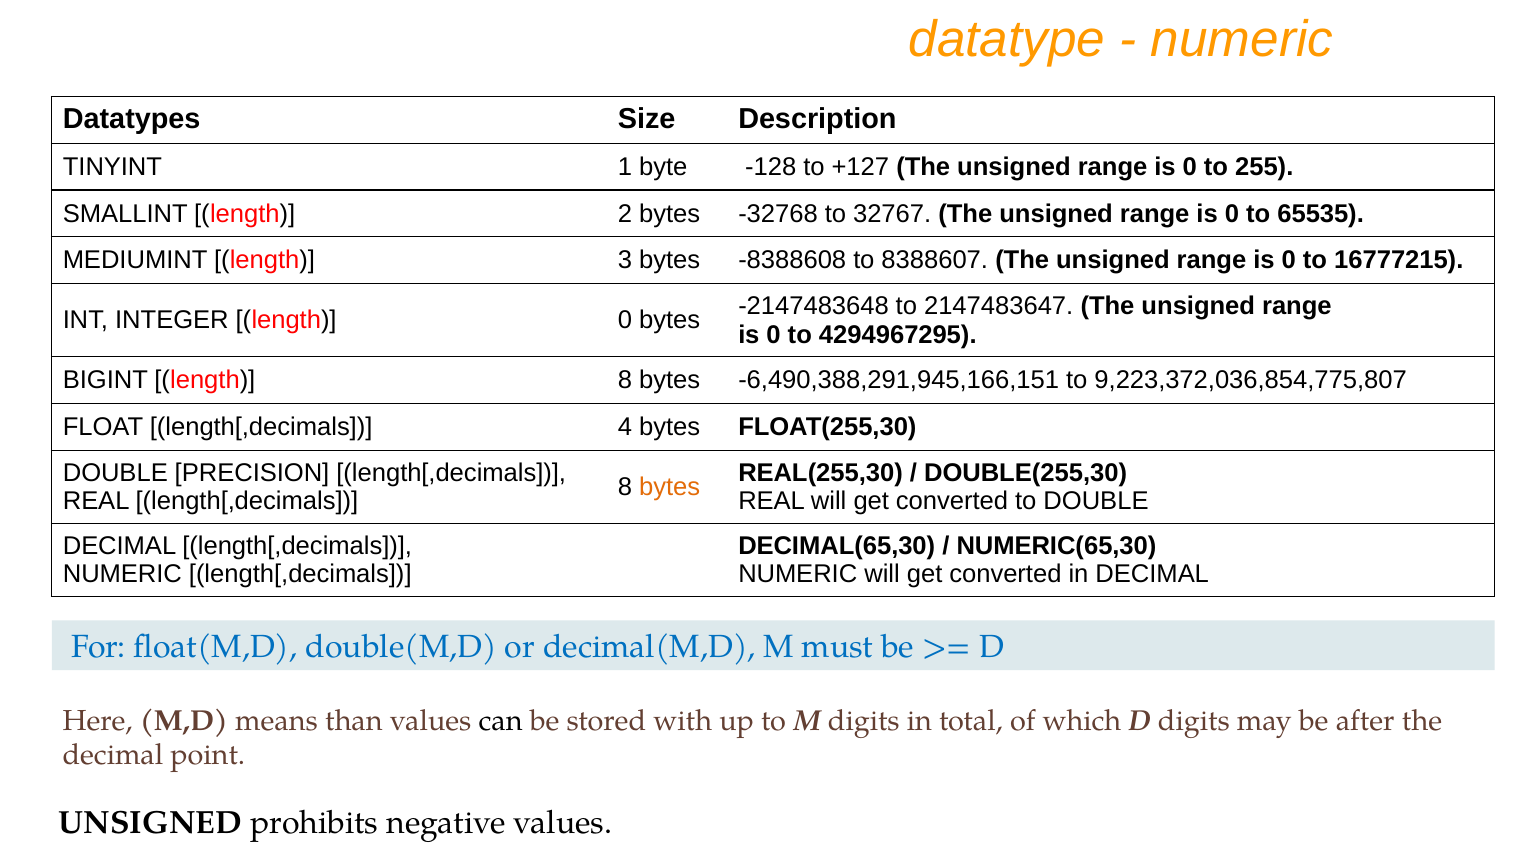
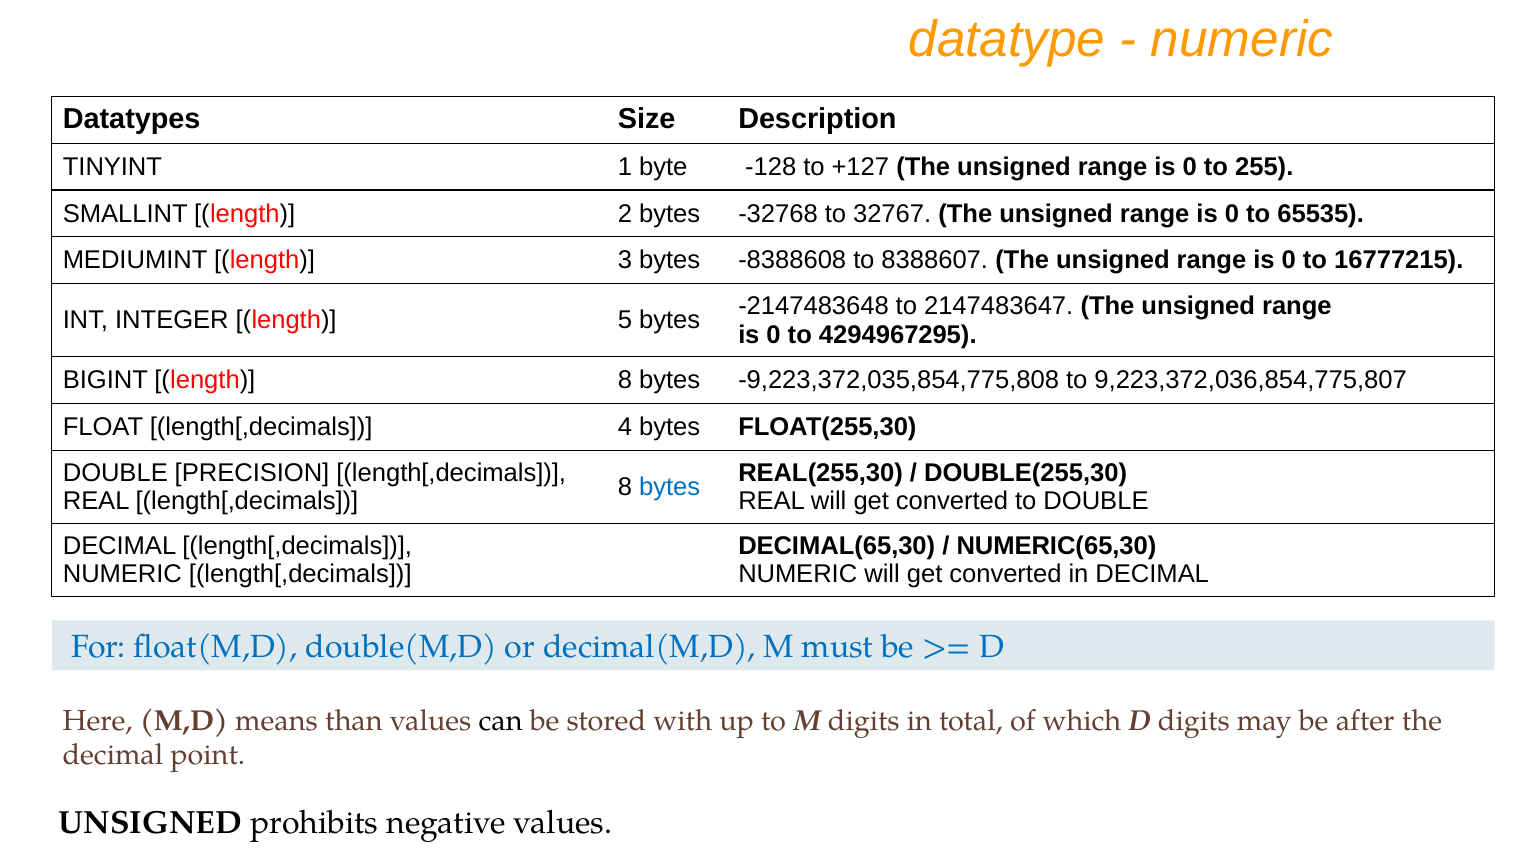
length 0: 0 -> 5 (625, 320)
-6,490,388,291,945,166,151: -6,490,388,291,945,166,151 -> -9,223,372,035,854,775,808 (899, 380)
bytes colour: orange -> blue (670, 487)
